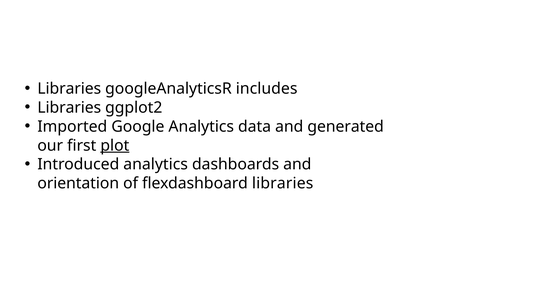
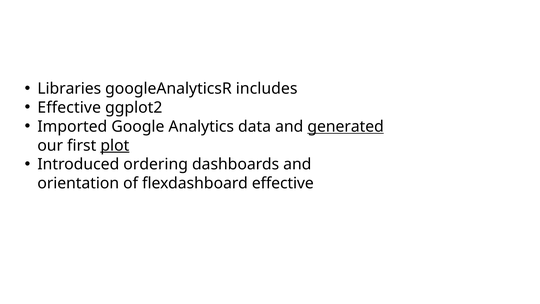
Libraries: Libraries -> Effective (69, 108)
generated underline: none -> present (346, 126)
Introduced analytics: analytics -> ordering (156, 164)
flexdashboard libraries: libraries -> effective (283, 183)
